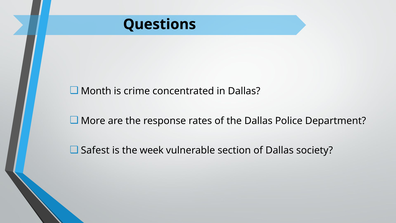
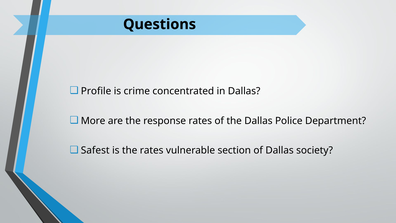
Month: Month -> Profile (96, 91)
the week: week -> rates (152, 150)
